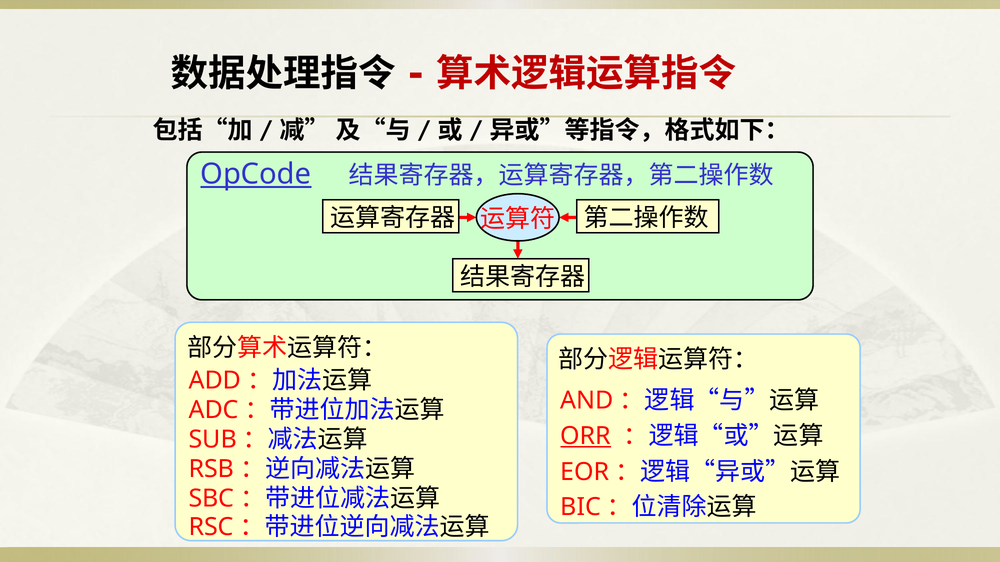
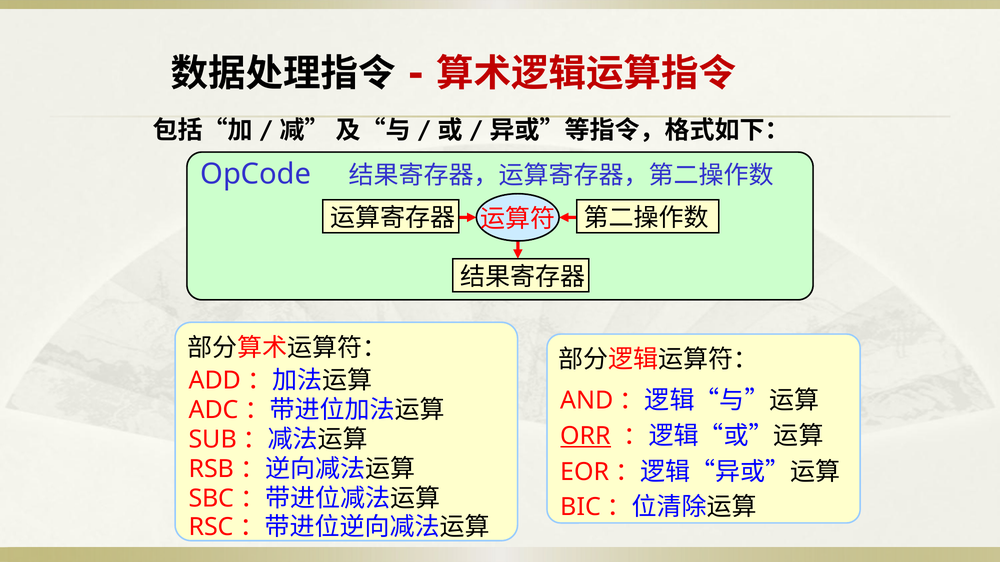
OpCode underline: present -> none (256, 175)
